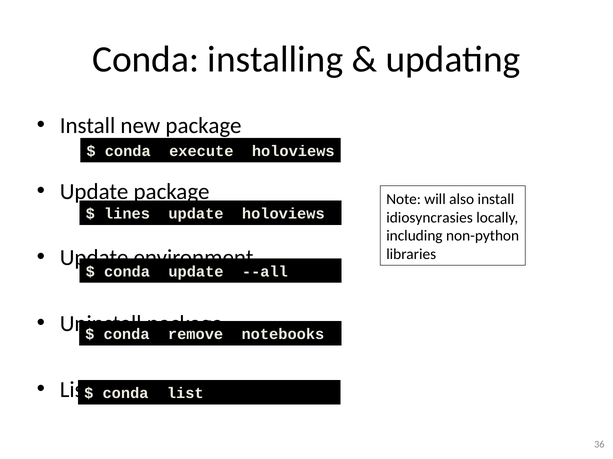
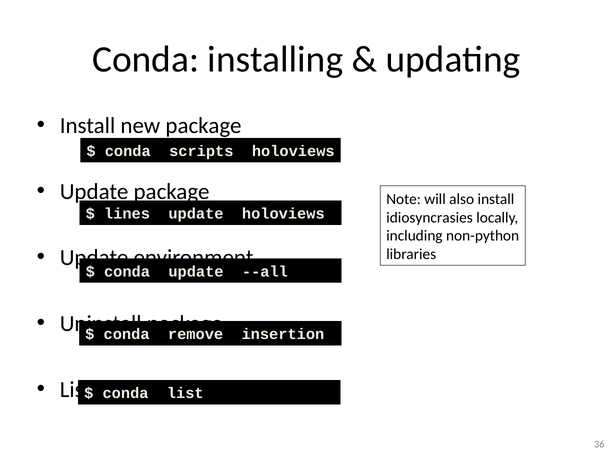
execute: execute -> scripts (201, 151)
notebooks: notebooks -> insertion (283, 335)
